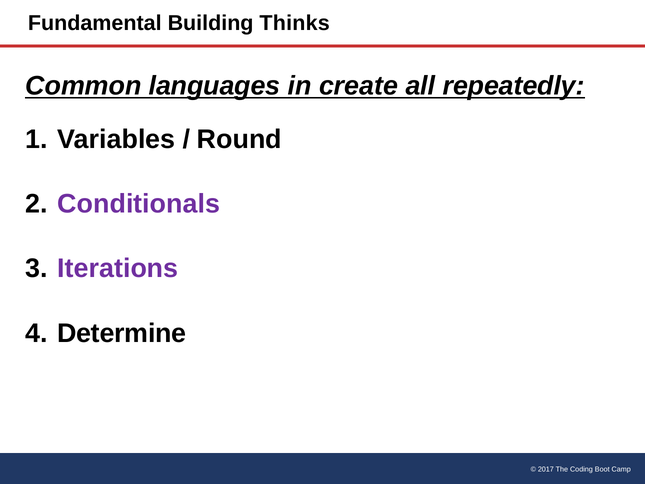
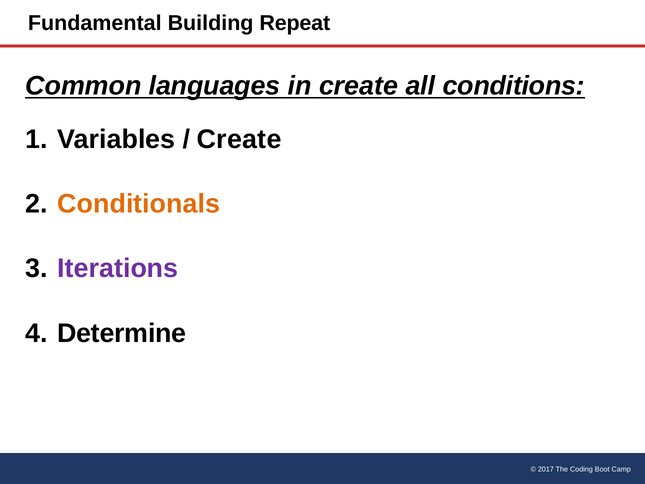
Thinks: Thinks -> Repeat (295, 23)
repeatedly: repeatedly -> conditions (514, 86)
Round: Round -> Create (239, 139)
Conditionals colour: purple -> orange (139, 204)
